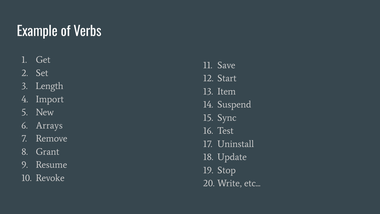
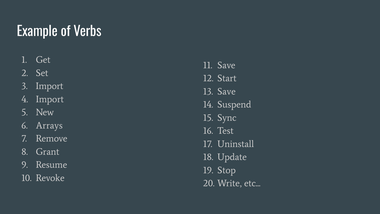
Length: Length -> Import (49, 86)
Item: Item -> Save (226, 91)
